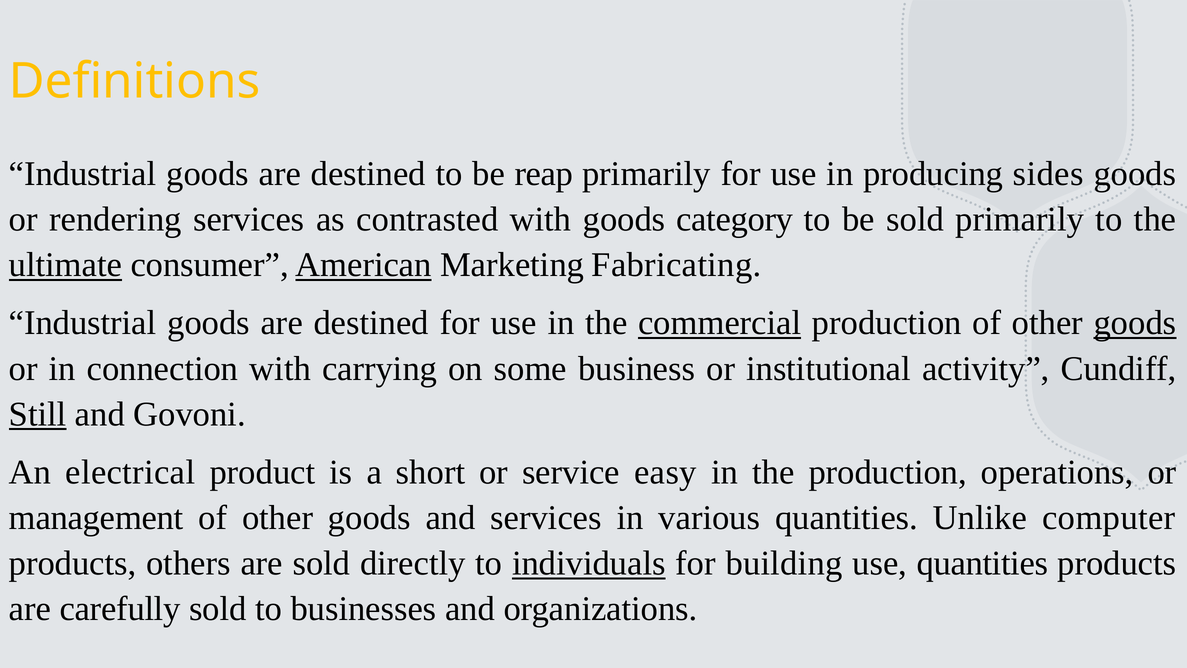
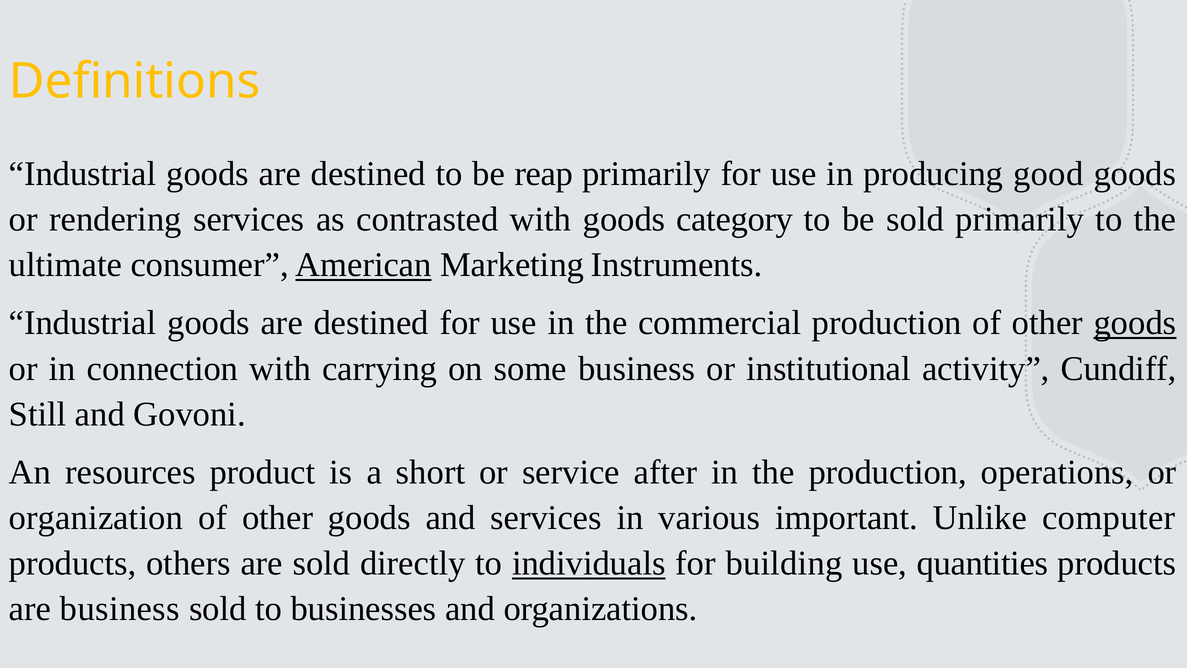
sides: sides -> good (1048, 174)
ultimate underline: present -> none (65, 265)
Fabricating: Fabricating -> Instruments (677, 265)
commercial underline: present -> none (720, 323)
Still underline: present -> none (38, 414)
electrical: electrical -> resources (130, 472)
easy: easy -> after (666, 472)
management: management -> organization (96, 518)
various quantities: quantities -> important (847, 518)
are carefully: carefully -> business (120, 609)
